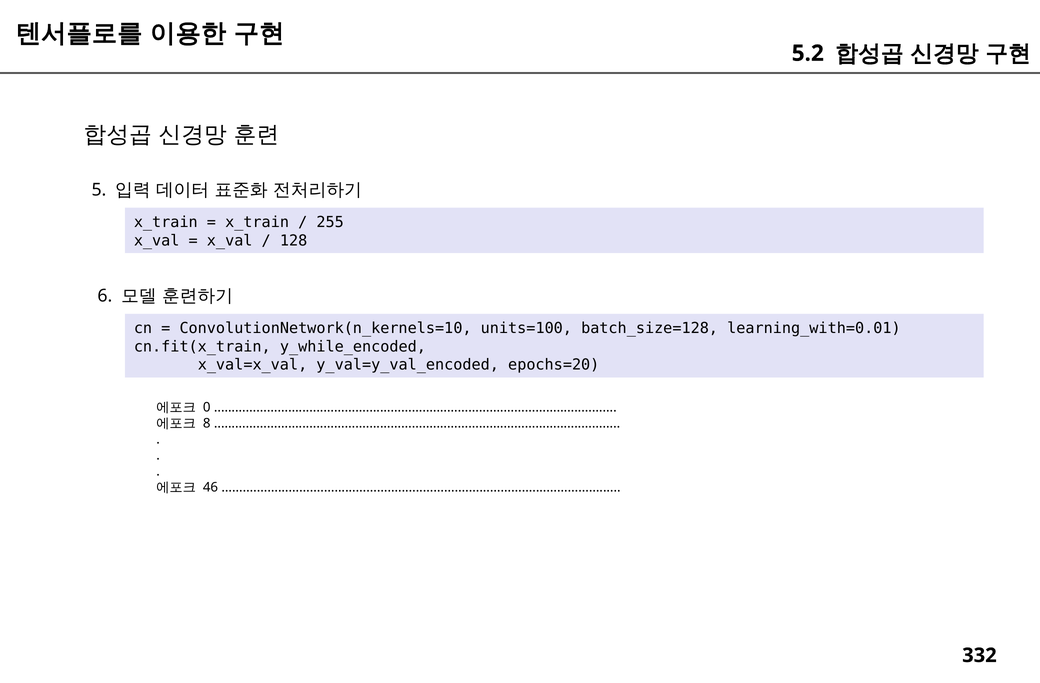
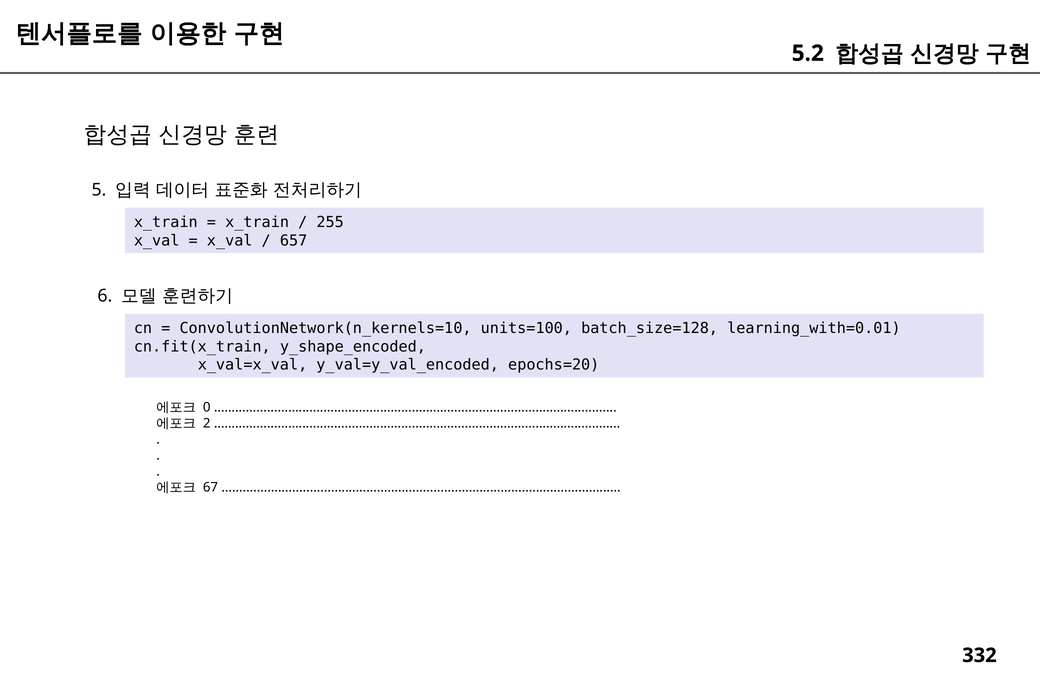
128: 128 -> 657 (294, 241)
y_while_encoded: y_while_encoded -> y_shape_encoded (353, 347)
8: 8 -> 2 (207, 424)
46: 46 -> 67 (211, 487)
